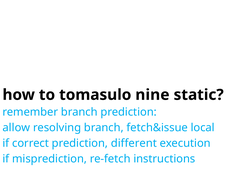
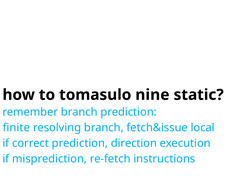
allow: allow -> finite (16, 128)
different: different -> direction (134, 143)
